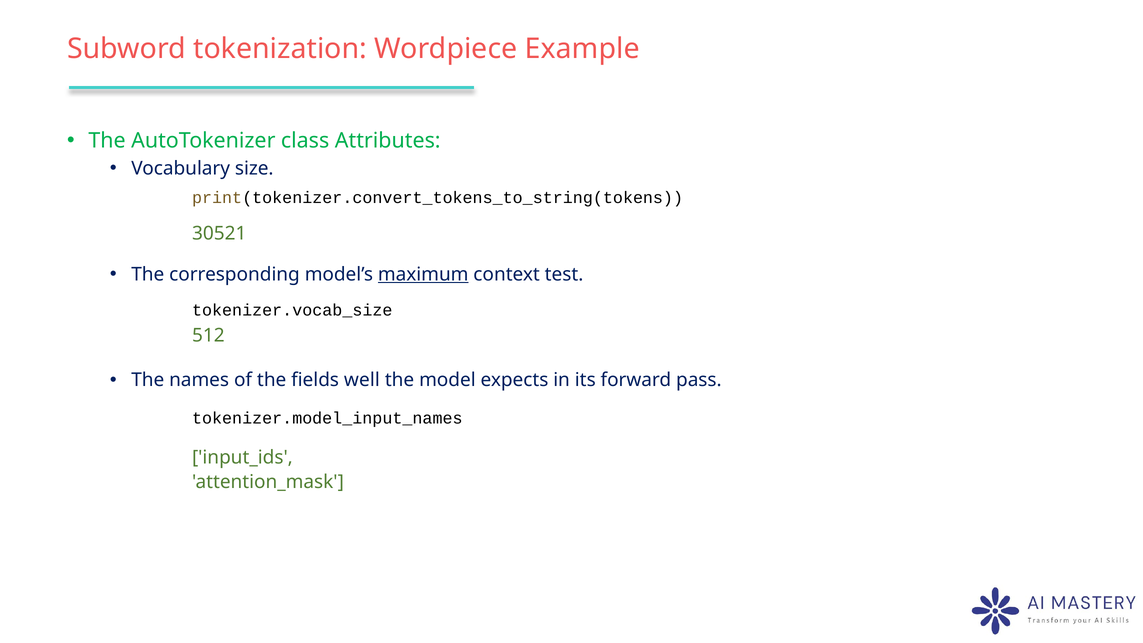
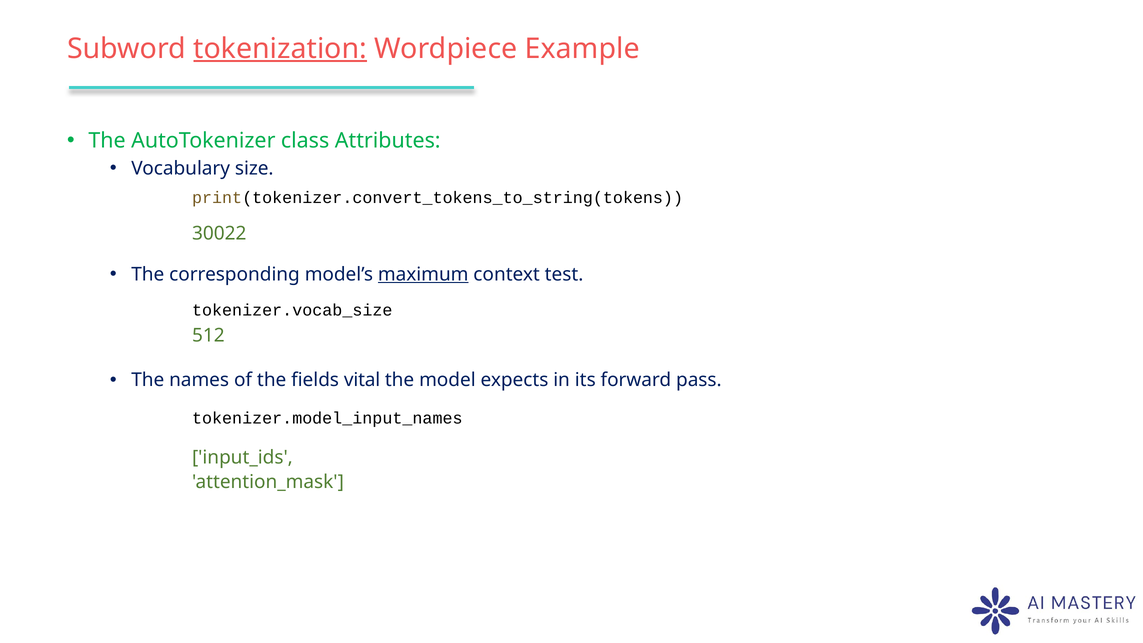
tokenization underline: none -> present (280, 49)
30521: 30521 -> 30022 (219, 233)
well: well -> vital (362, 380)
